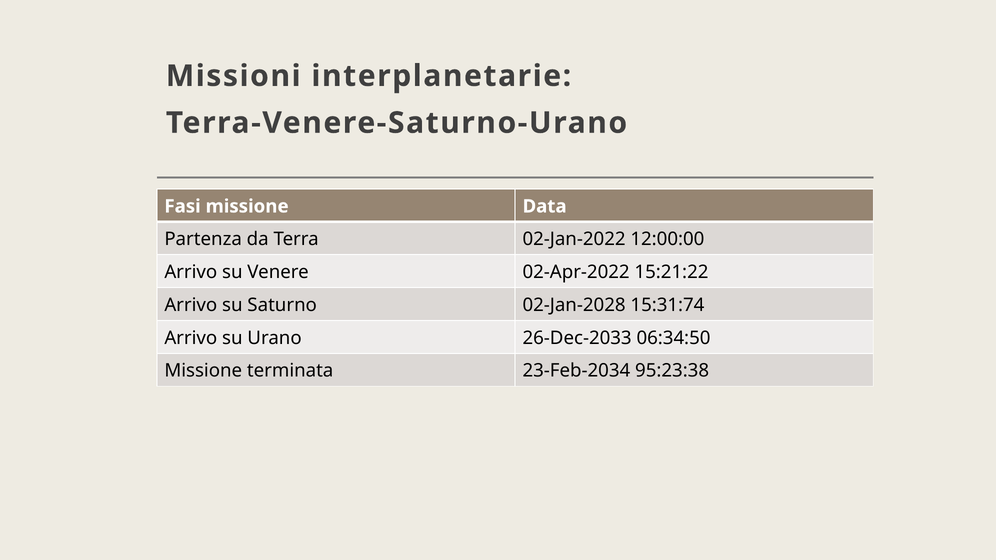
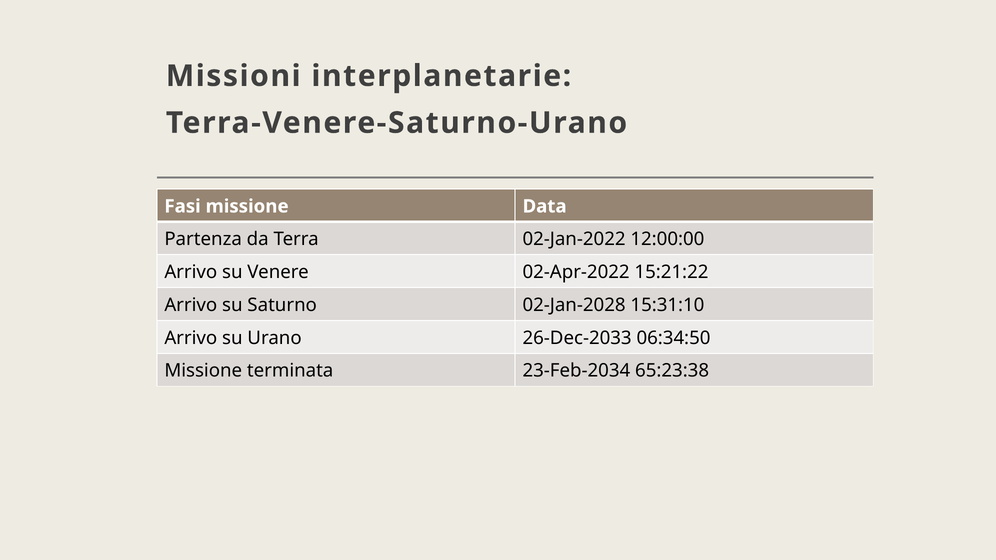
15:31:74: 15:31:74 -> 15:31:10 (667, 305)
95:23:38: 95:23:38 -> 65:23:38 (672, 371)
